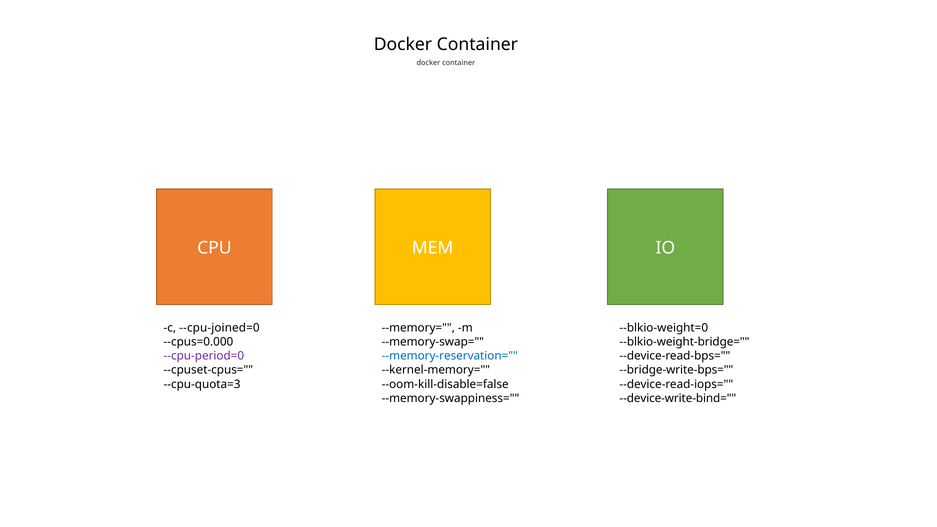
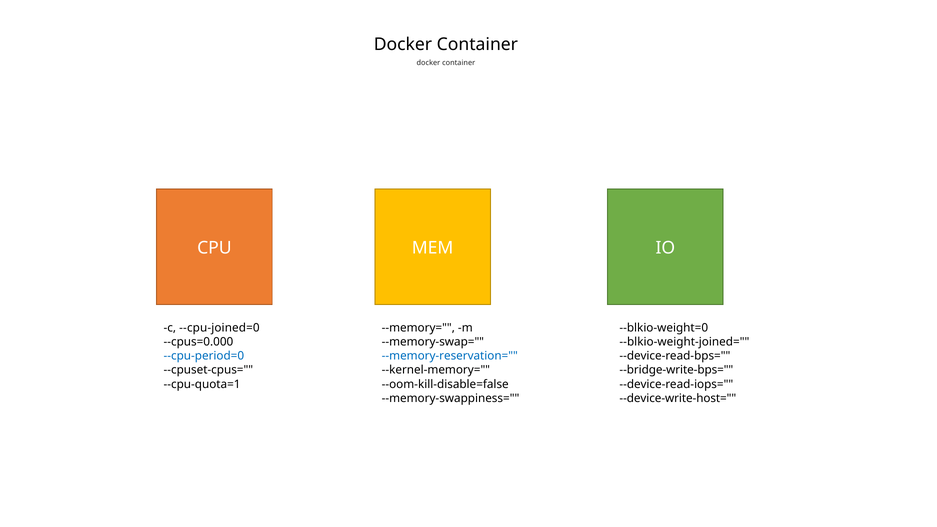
--blkio-weight-bridge=: --blkio-weight-bridge= -> --blkio-weight-joined= (684, 342)
--cpu-period=0 colour: purple -> blue (204, 356)
--cpu-quota=3: --cpu-quota=3 -> --cpu-quota=1 (202, 384)
--device-write-bind=: --device-write-bind= -> --device-write-host= (678, 398)
